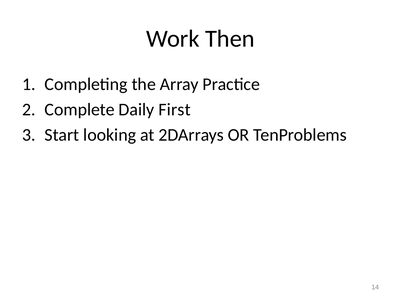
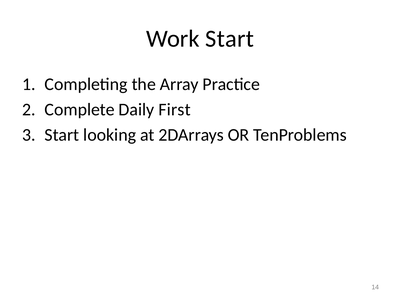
Work Then: Then -> Start (230, 39)
